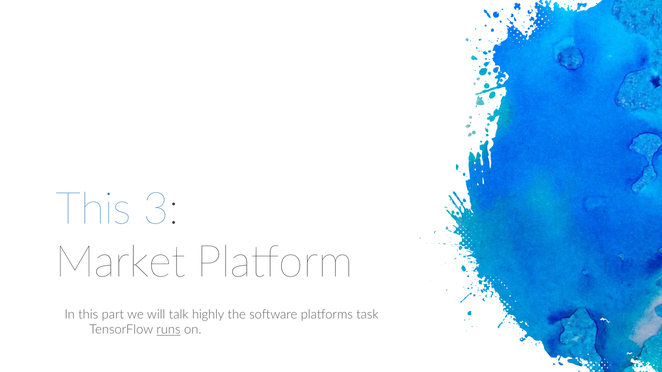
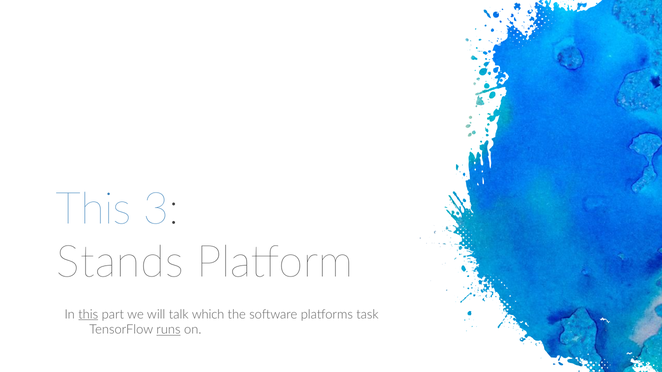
Market: Market -> Stands (120, 262)
this underline: none -> present (88, 315)
highly: highly -> which (208, 315)
